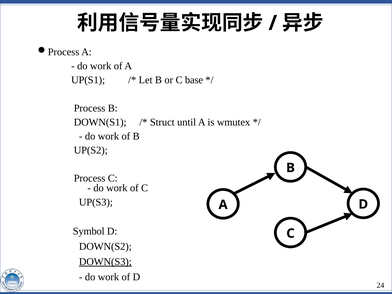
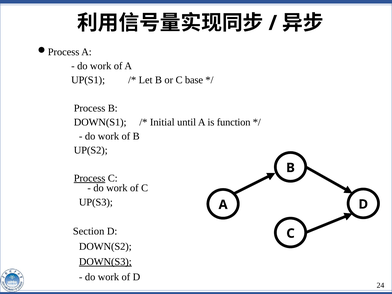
Struct: Struct -> Initial (162, 122)
wmutex: wmutex -> function (234, 122)
Process underline: none -> present (90, 178)
Symbol: Symbol -> Section (89, 231)
